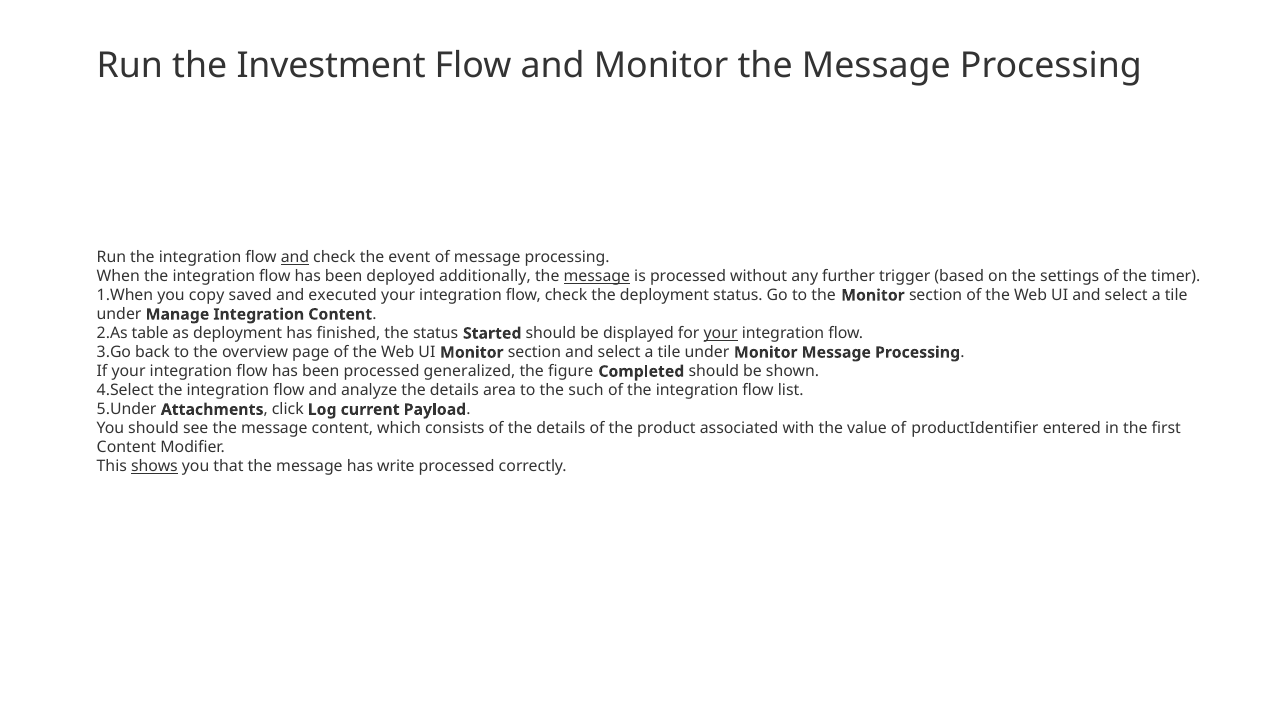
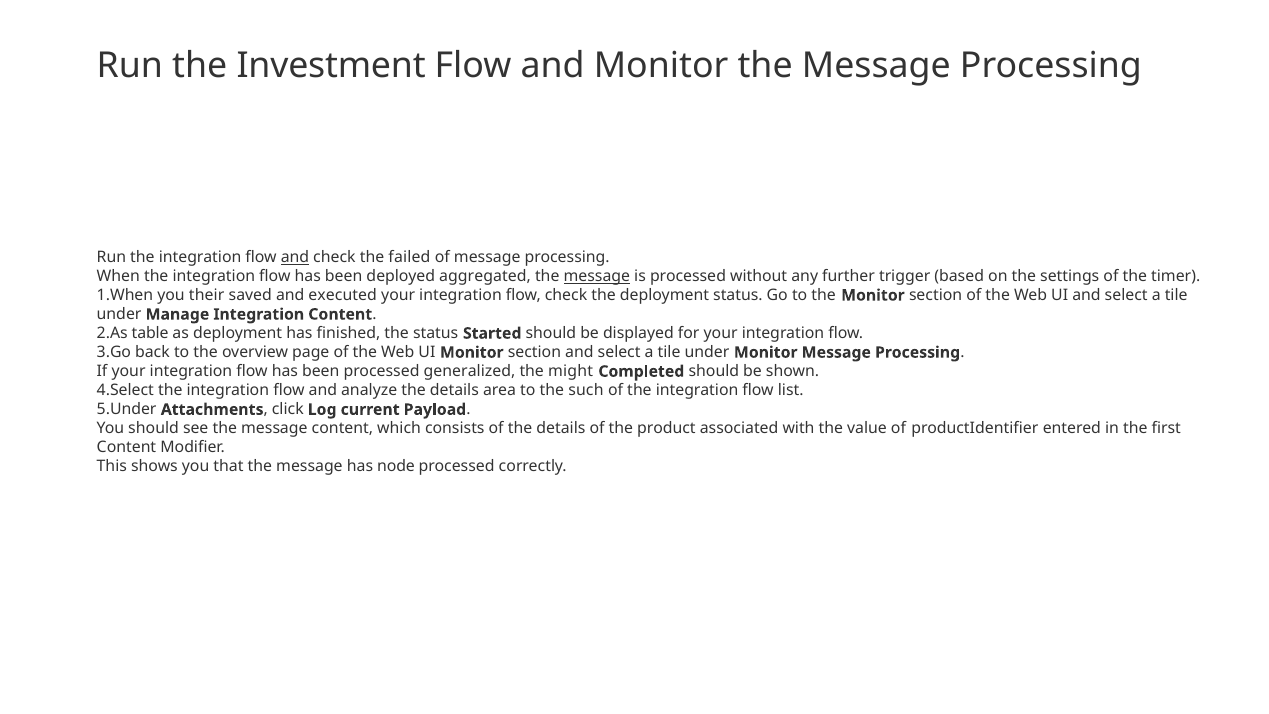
event: event -> failed (409, 257)
additionally: additionally -> aggregated (485, 276)
copy: copy -> their (207, 295)
your underline: present -> none (721, 333)
figure: figure -> might (571, 371)
shows underline: present -> none (154, 467)
write: write -> node (396, 467)
